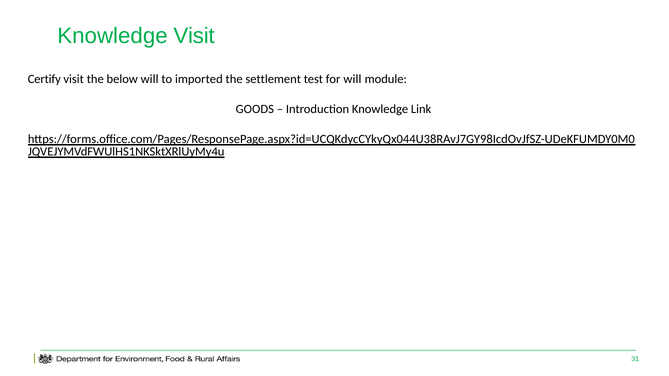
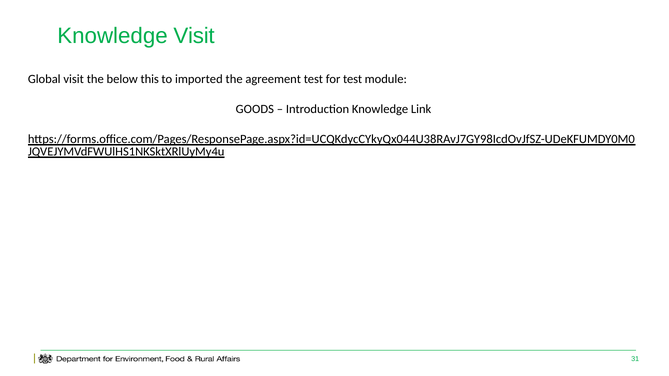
Certify: Certify -> Global (44, 79)
below will: will -> this (150, 79)
settlement: settlement -> agreement (273, 79)
for will: will -> test (353, 79)
